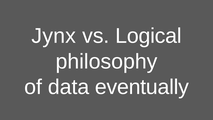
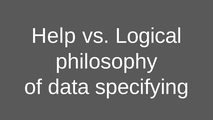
Jynx: Jynx -> Help (54, 36)
eventually: eventually -> specifying (142, 87)
